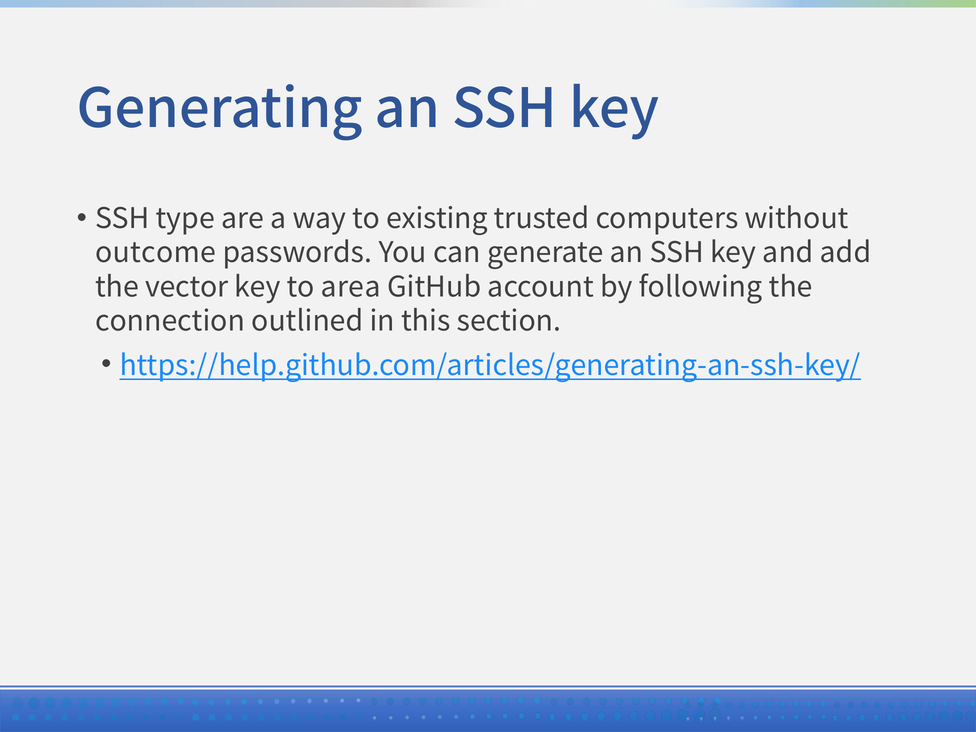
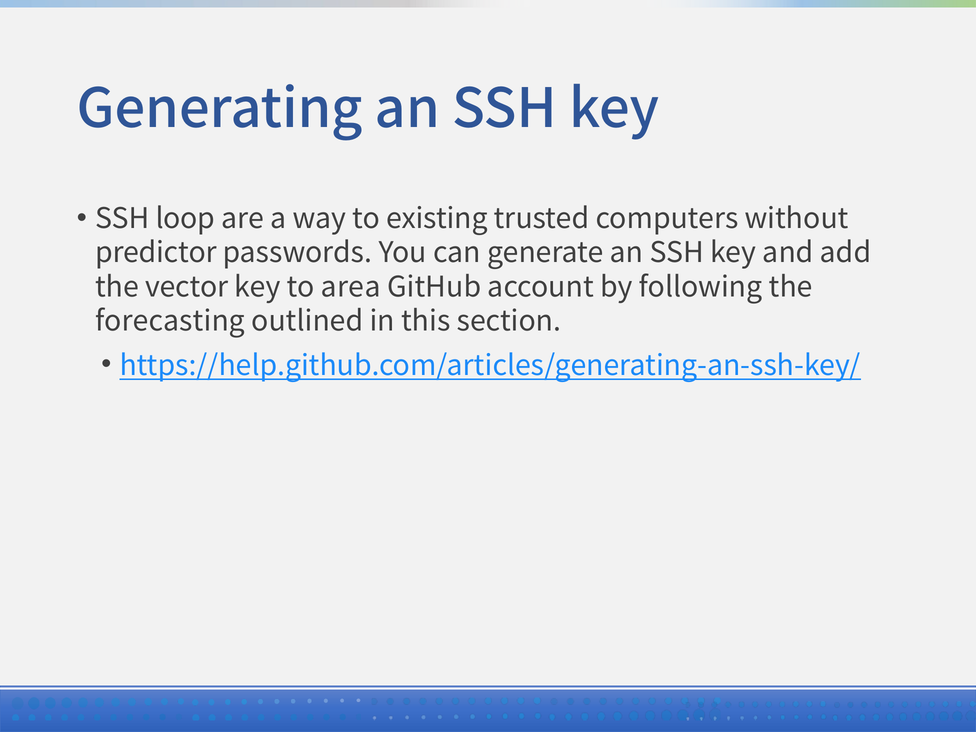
type: type -> loop (185, 219)
outcome: outcome -> predictor (156, 253)
connection: connection -> forecasting (170, 321)
